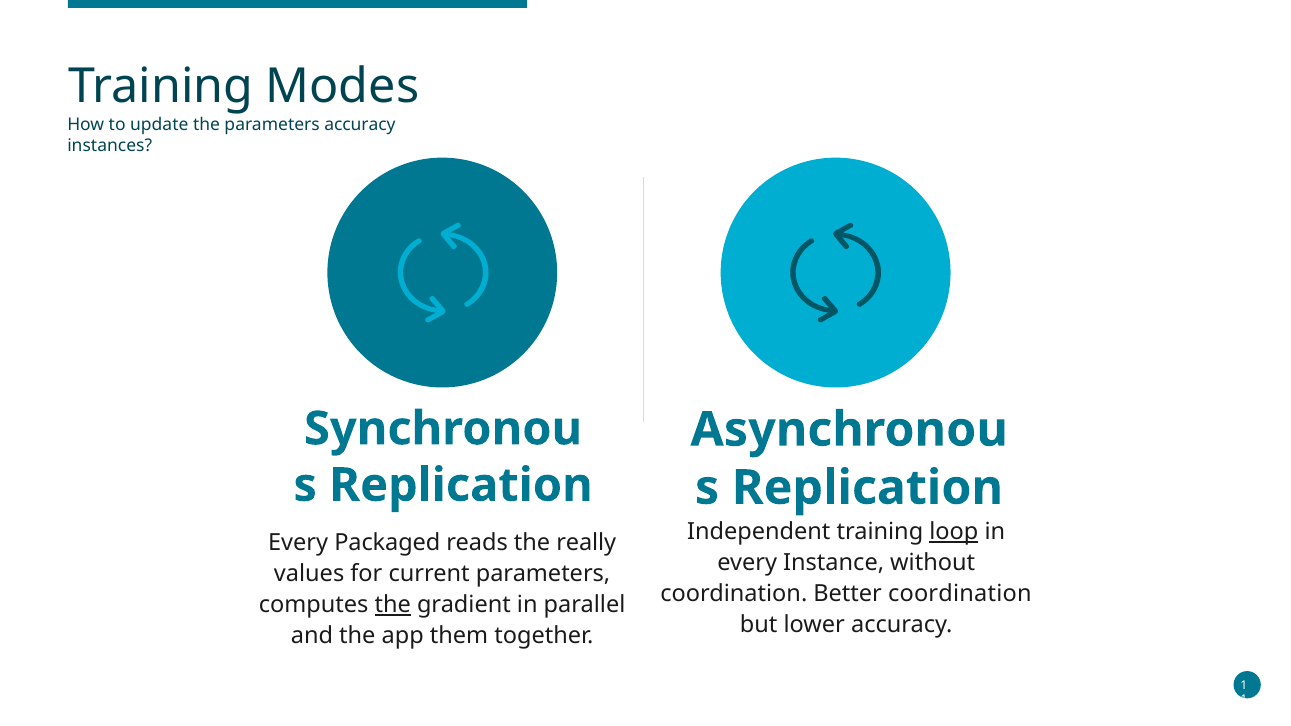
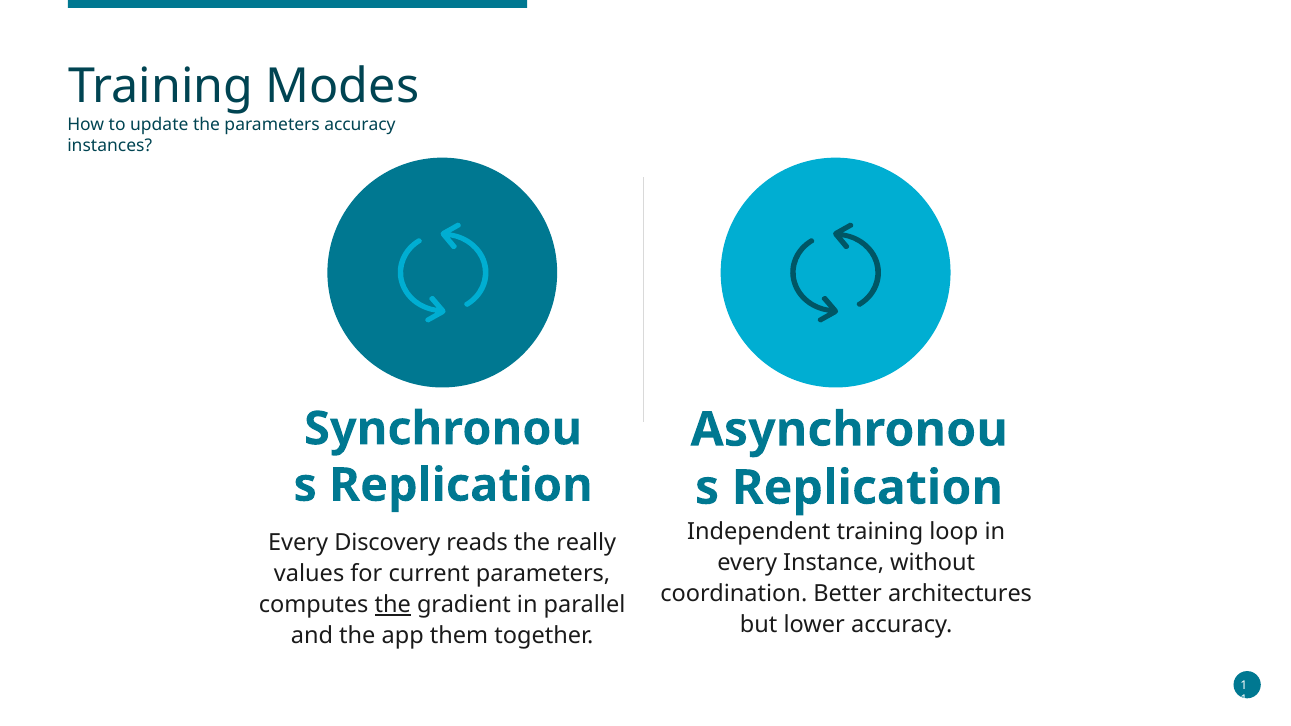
loop underline: present -> none (954, 532)
Packaged: Packaged -> Discovery (387, 543)
Better coordination: coordination -> architectures (960, 594)
